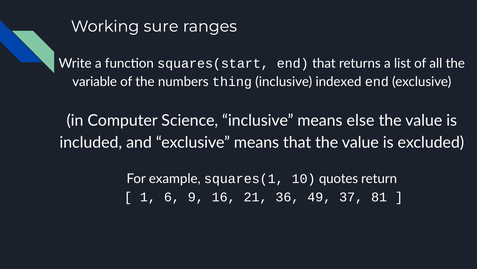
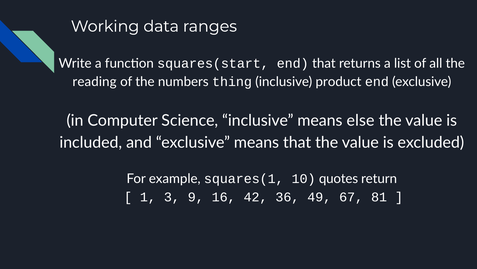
sure: sure -> data (161, 26)
variable: variable -> reading (95, 81)
indexed: indexed -> product (338, 81)
6: 6 -> 3 (172, 197)
21: 21 -> 42 (256, 197)
37: 37 -> 67 (351, 197)
